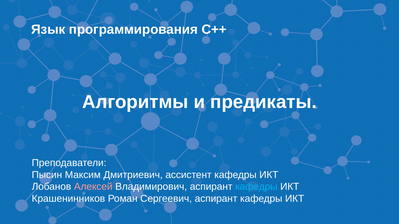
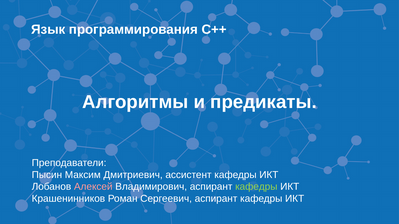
кафедры colour: light blue -> light green (256, 187)
